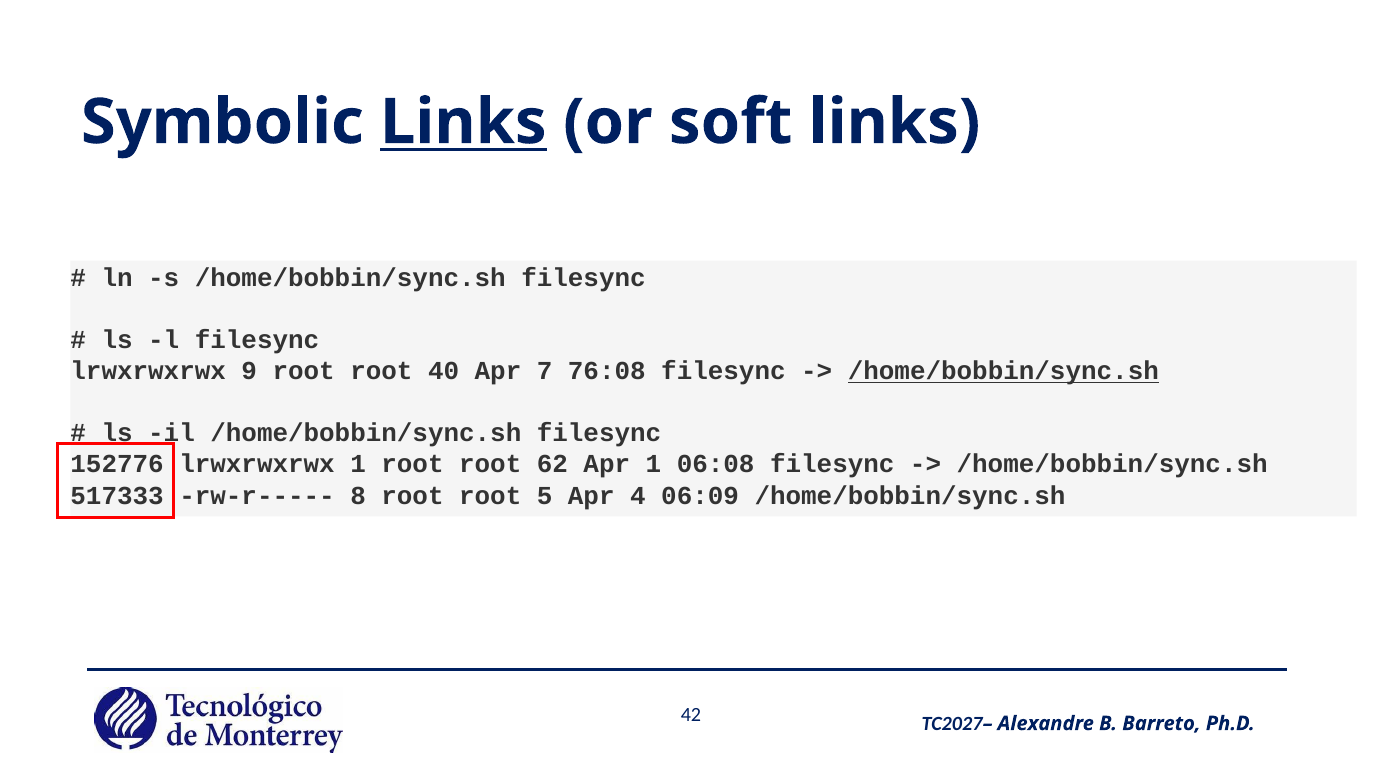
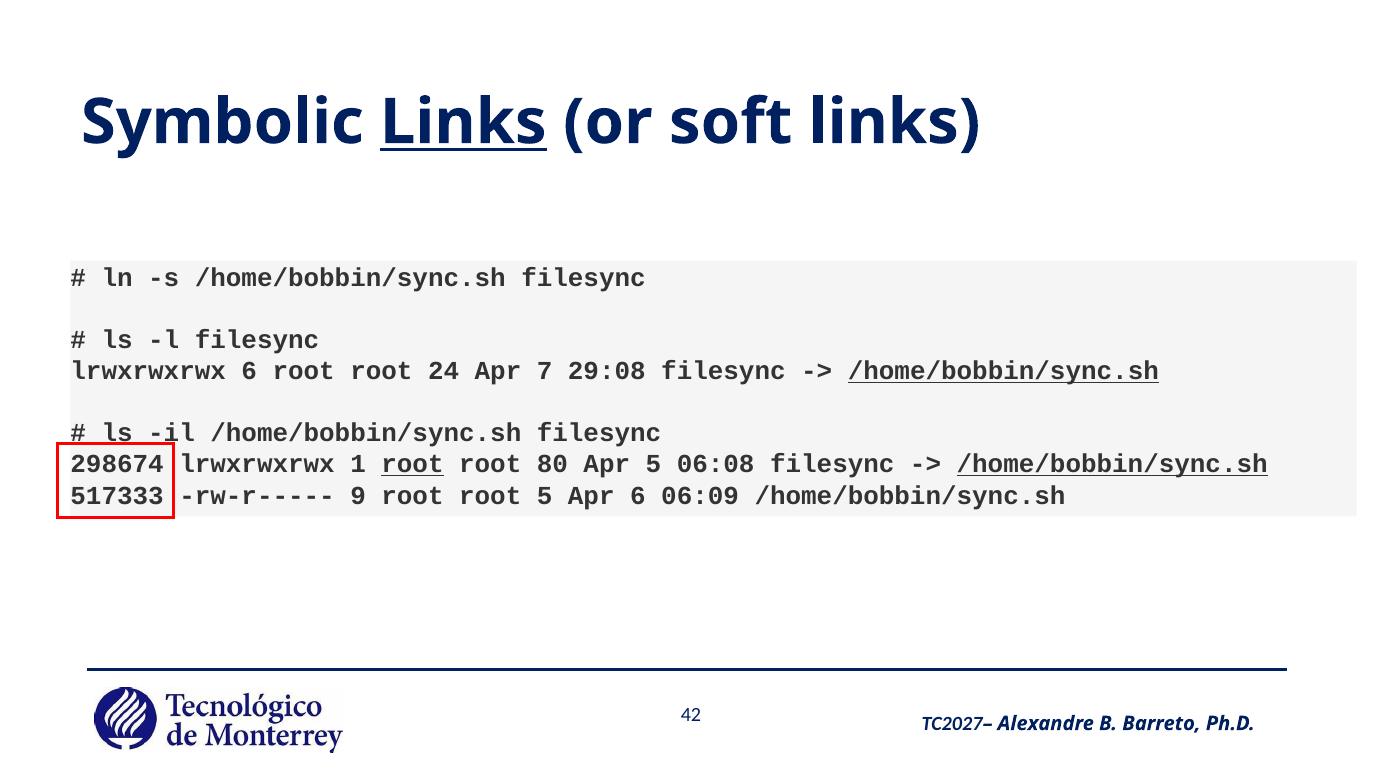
lrwxrwxrwx 9: 9 -> 6 (249, 371)
40: 40 -> 24 (444, 371)
76:08: 76:08 -> 29:08 (607, 371)
152776: 152776 -> 298674 (117, 465)
root underline: none -> present (412, 465)
62: 62 -> 80 (552, 465)
Apr 1: 1 -> 5 (653, 465)
/home/bobbin/sync.sh underline: none -> present (1112, 465)
8: 8 -> 9 (358, 496)
Apr 4: 4 -> 6 (638, 496)
